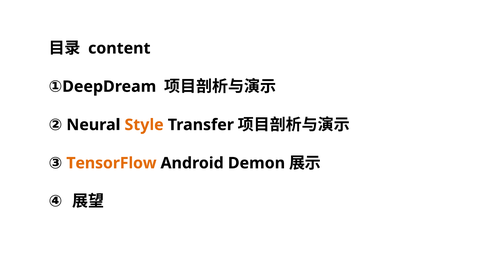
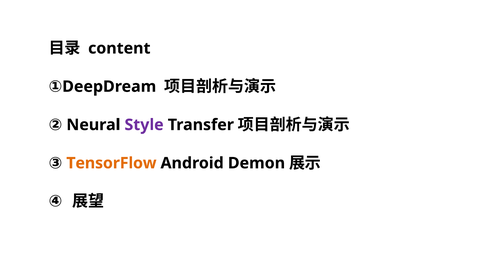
Style colour: orange -> purple (144, 125)
